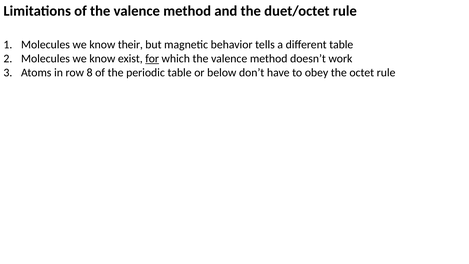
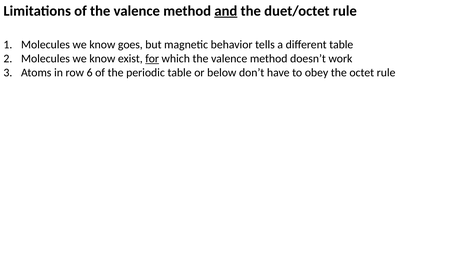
and underline: none -> present (226, 11)
their: their -> goes (130, 45)
8: 8 -> 6 (90, 73)
